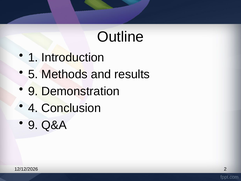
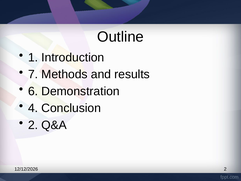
5: 5 -> 7 (33, 74)
9: 9 -> 6 (33, 91)
9: 9 -> 2 (33, 125)
